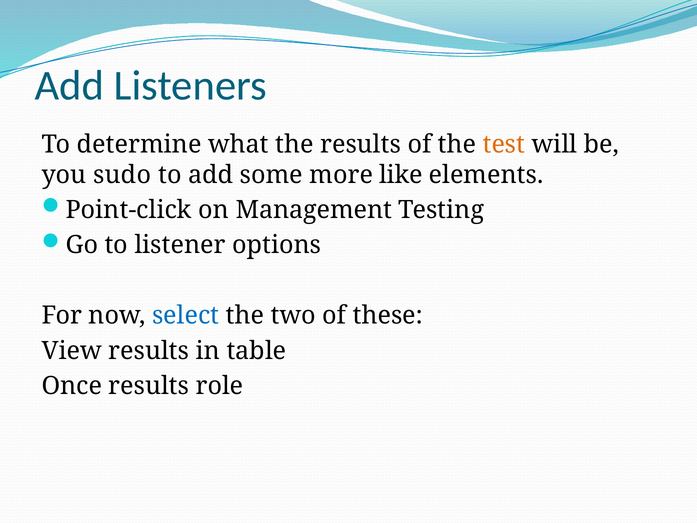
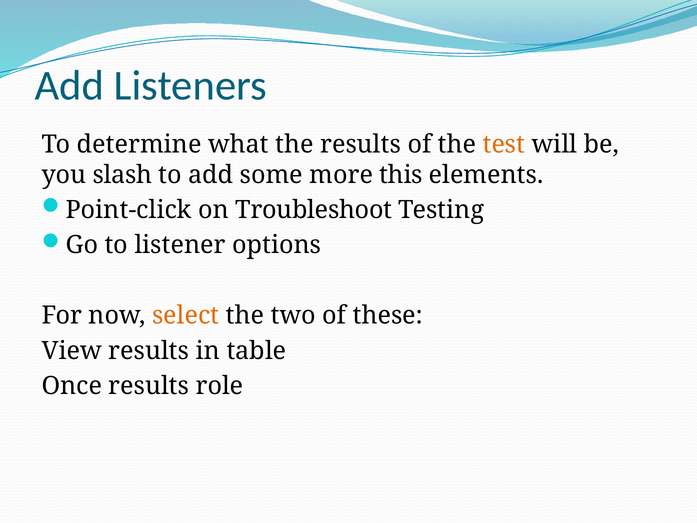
sudo: sudo -> slash (122, 175)
like: like -> this (401, 175)
Management: Management -> Troubleshoot (314, 210)
select colour: blue -> orange (186, 315)
